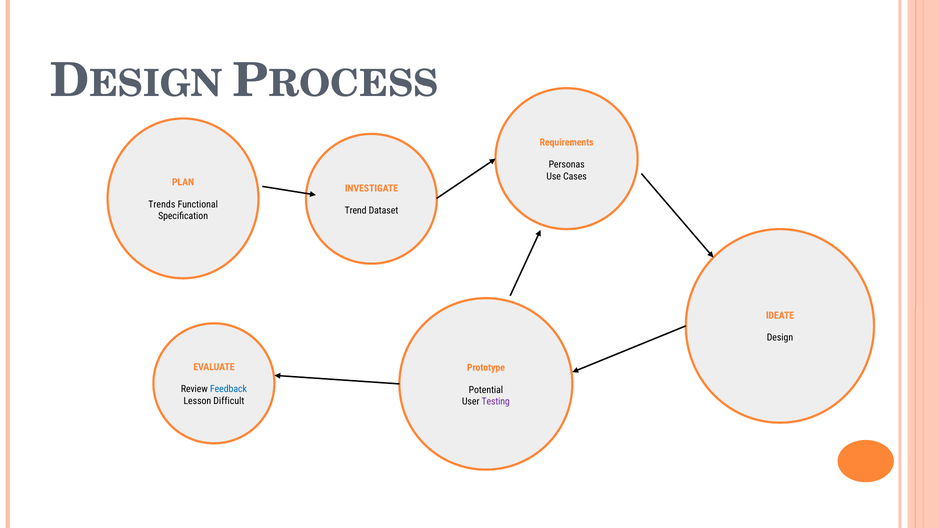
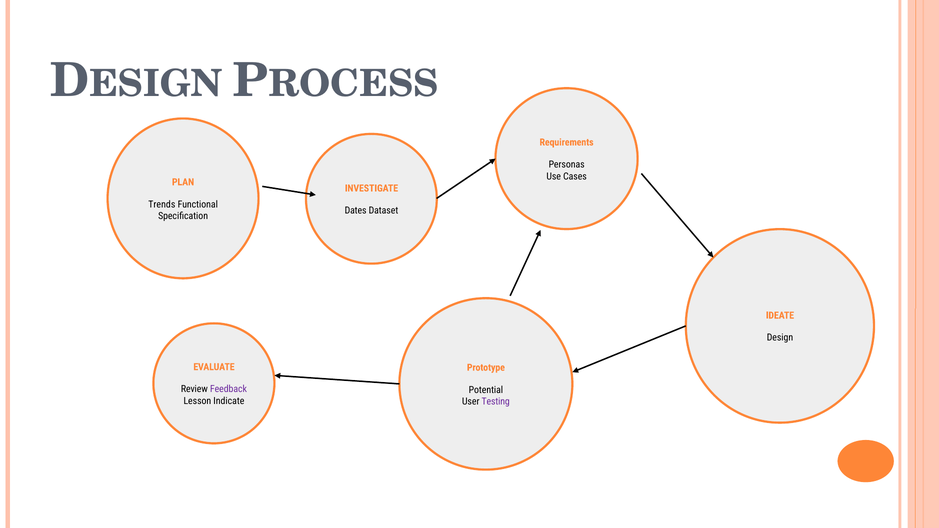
Trend: Trend -> Dates (356, 211)
Feedback colour: blue -> purple (228, 389)
Difficult: Difficult -> Indicate (229, 401)
